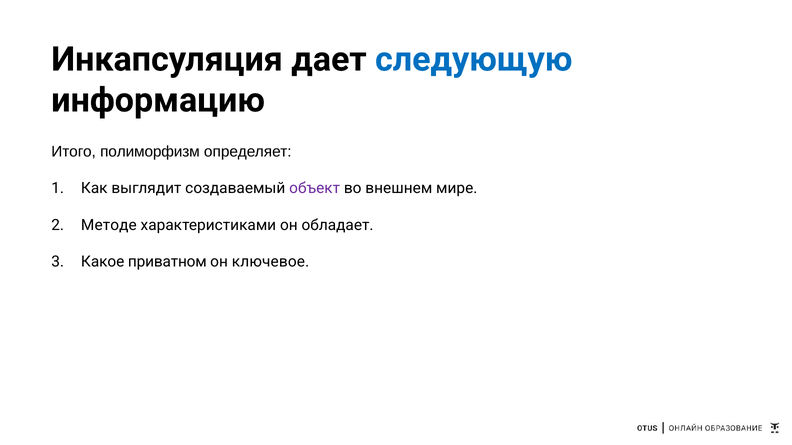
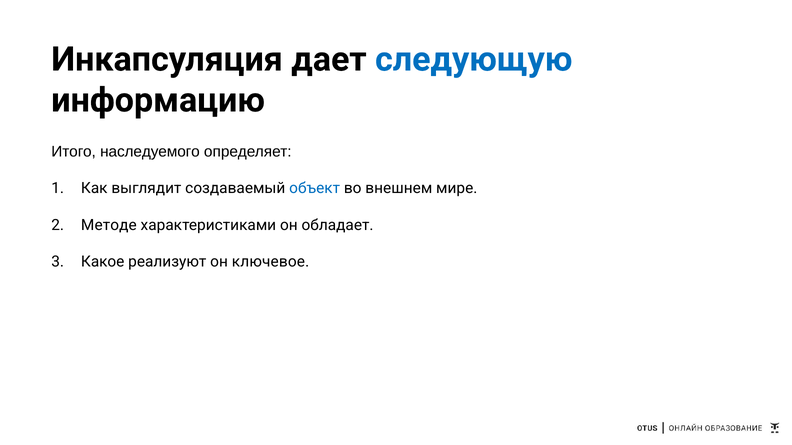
полиморфизм: полиморфизм -> наследуемого (150, 152)
объект colour: purple -> blue (315, 189)
приватном: приватном -> реализуют (167, 262)
